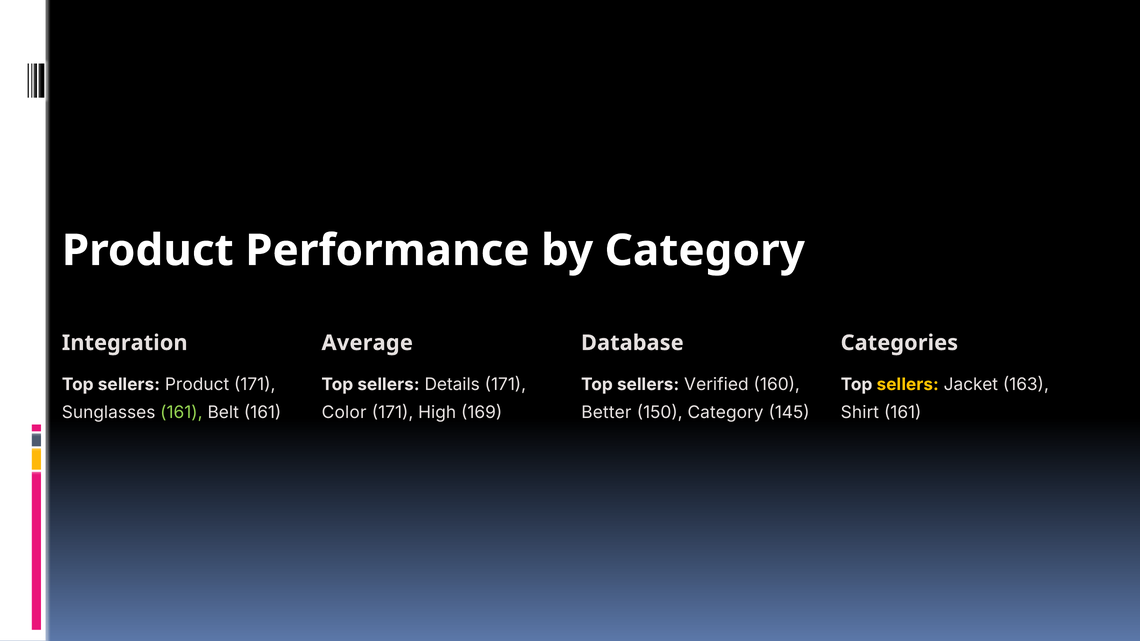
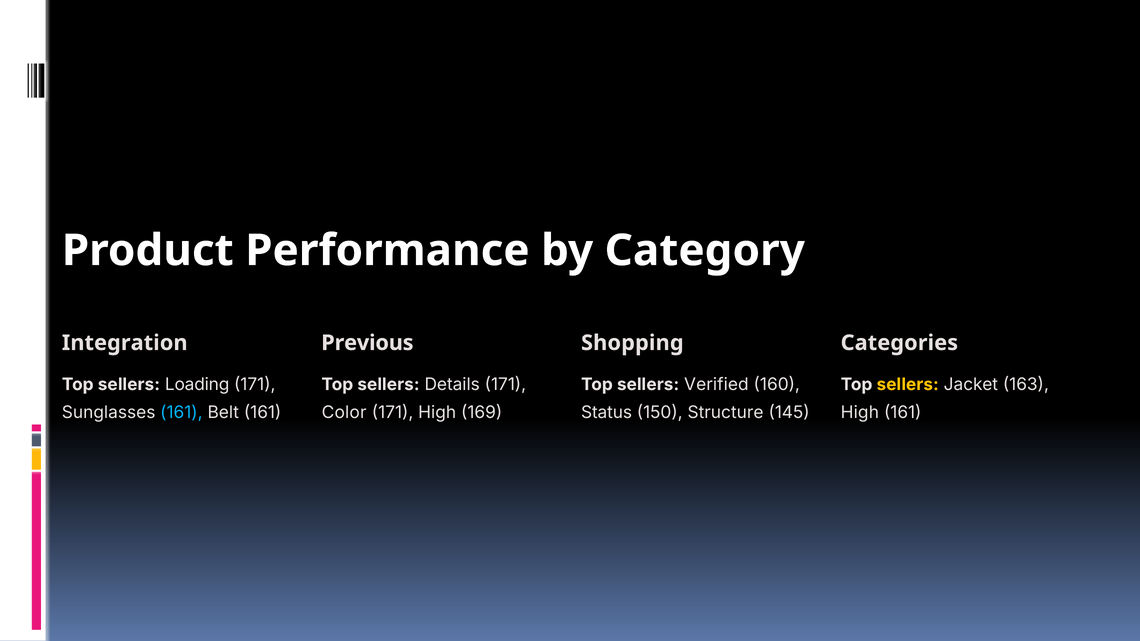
Average: Average -> Previous (367, 343)
Database: Database -> Shopping (632, 343)
sellers Product: Product -> Loading (197, 385)
161 colour: light green -> light blue (181, 413)
Better: Better -> Status (607, 413)
150 Category: Category -> Structure (726, 413)
Shirt: Shirt -> High (860, 413)
